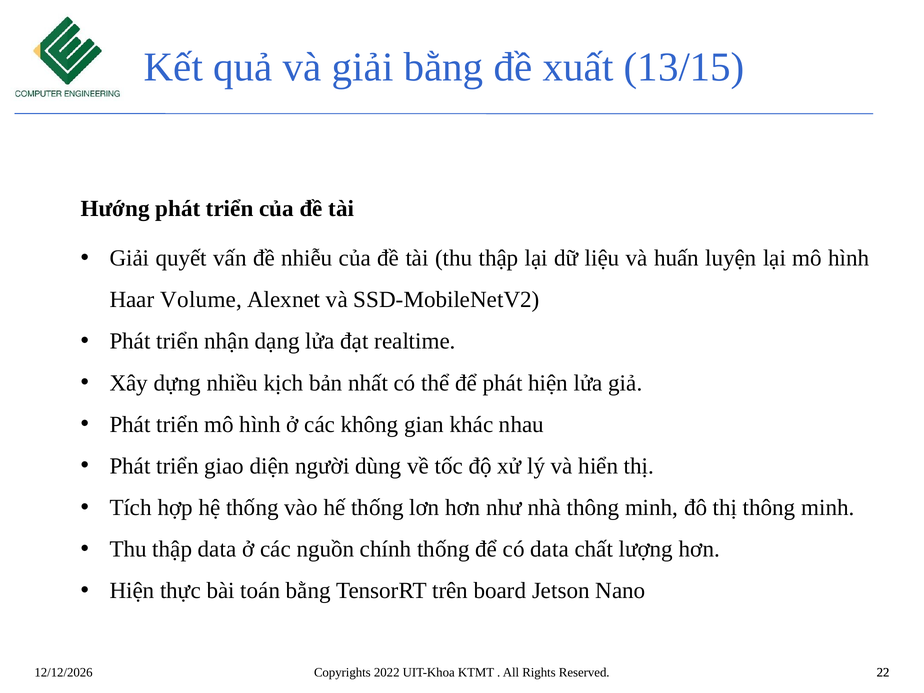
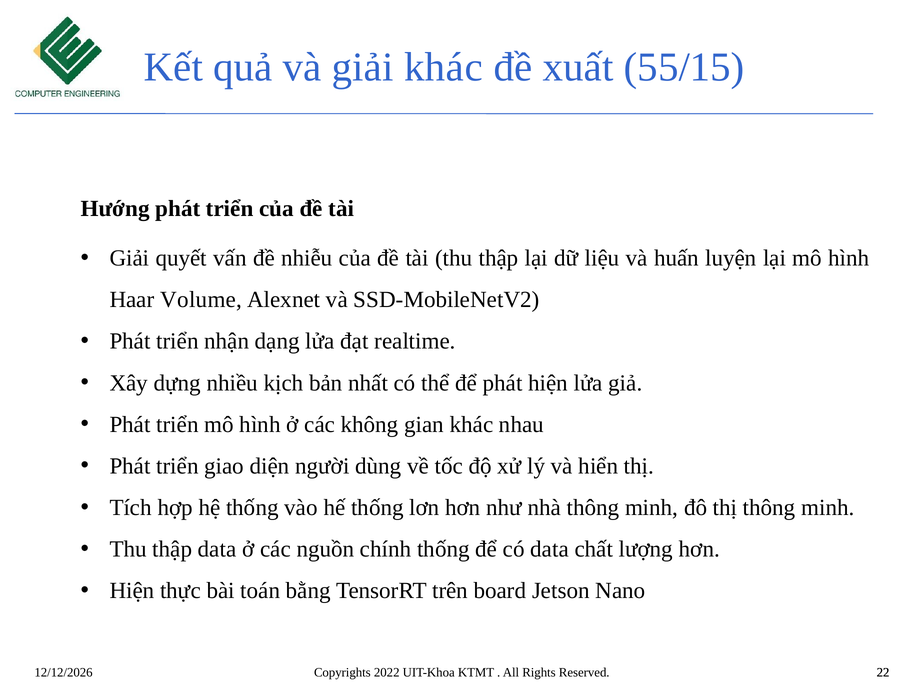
giải bằng: bằng -> khác (443, 67)
13/15: 13/15 -> 55/15 (684, 67)
